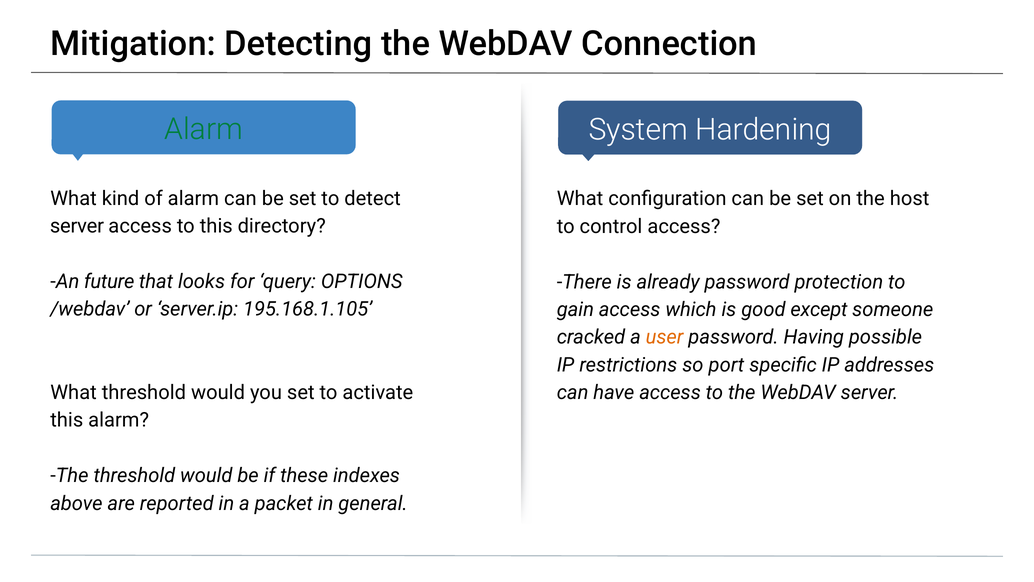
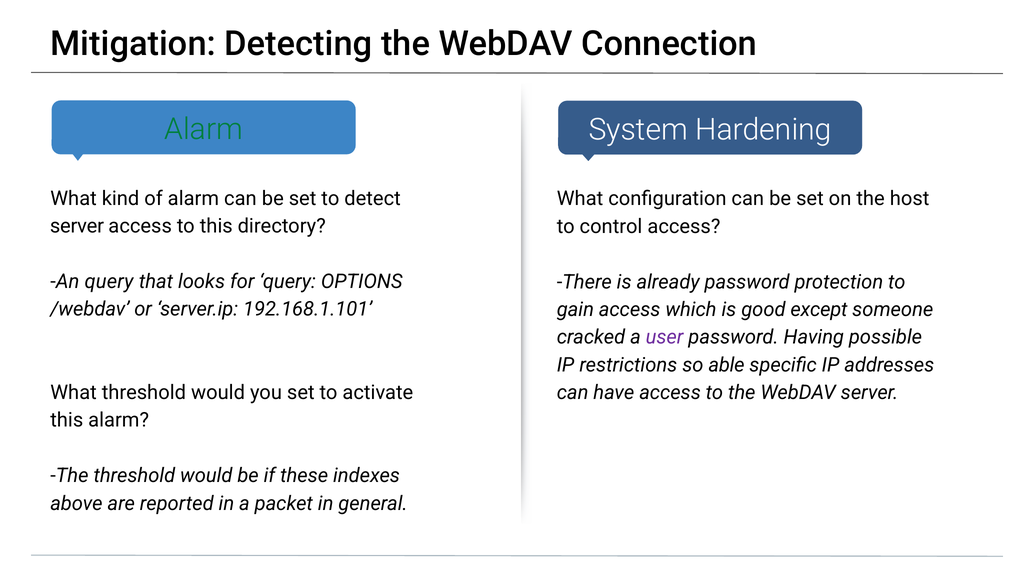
An future: future -> query (109, 281)
195.168.1.105: 195.168.1.105 -> 192.168.1.101 (308, 309)
user colour: orange -> purple (665, 337)
port: port -> able (727, 365)
